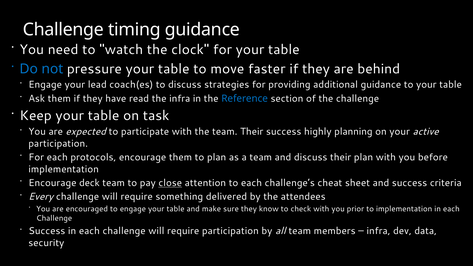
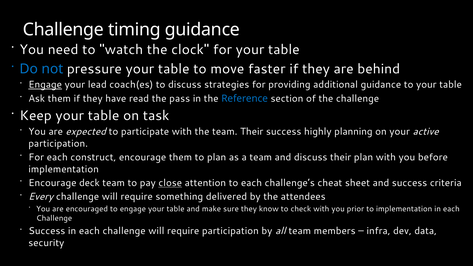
Engage underline: none -> present (45, 85)
the infra: infra -> pass (180, 99)
protocols: protocols -> construct (93, 157)
